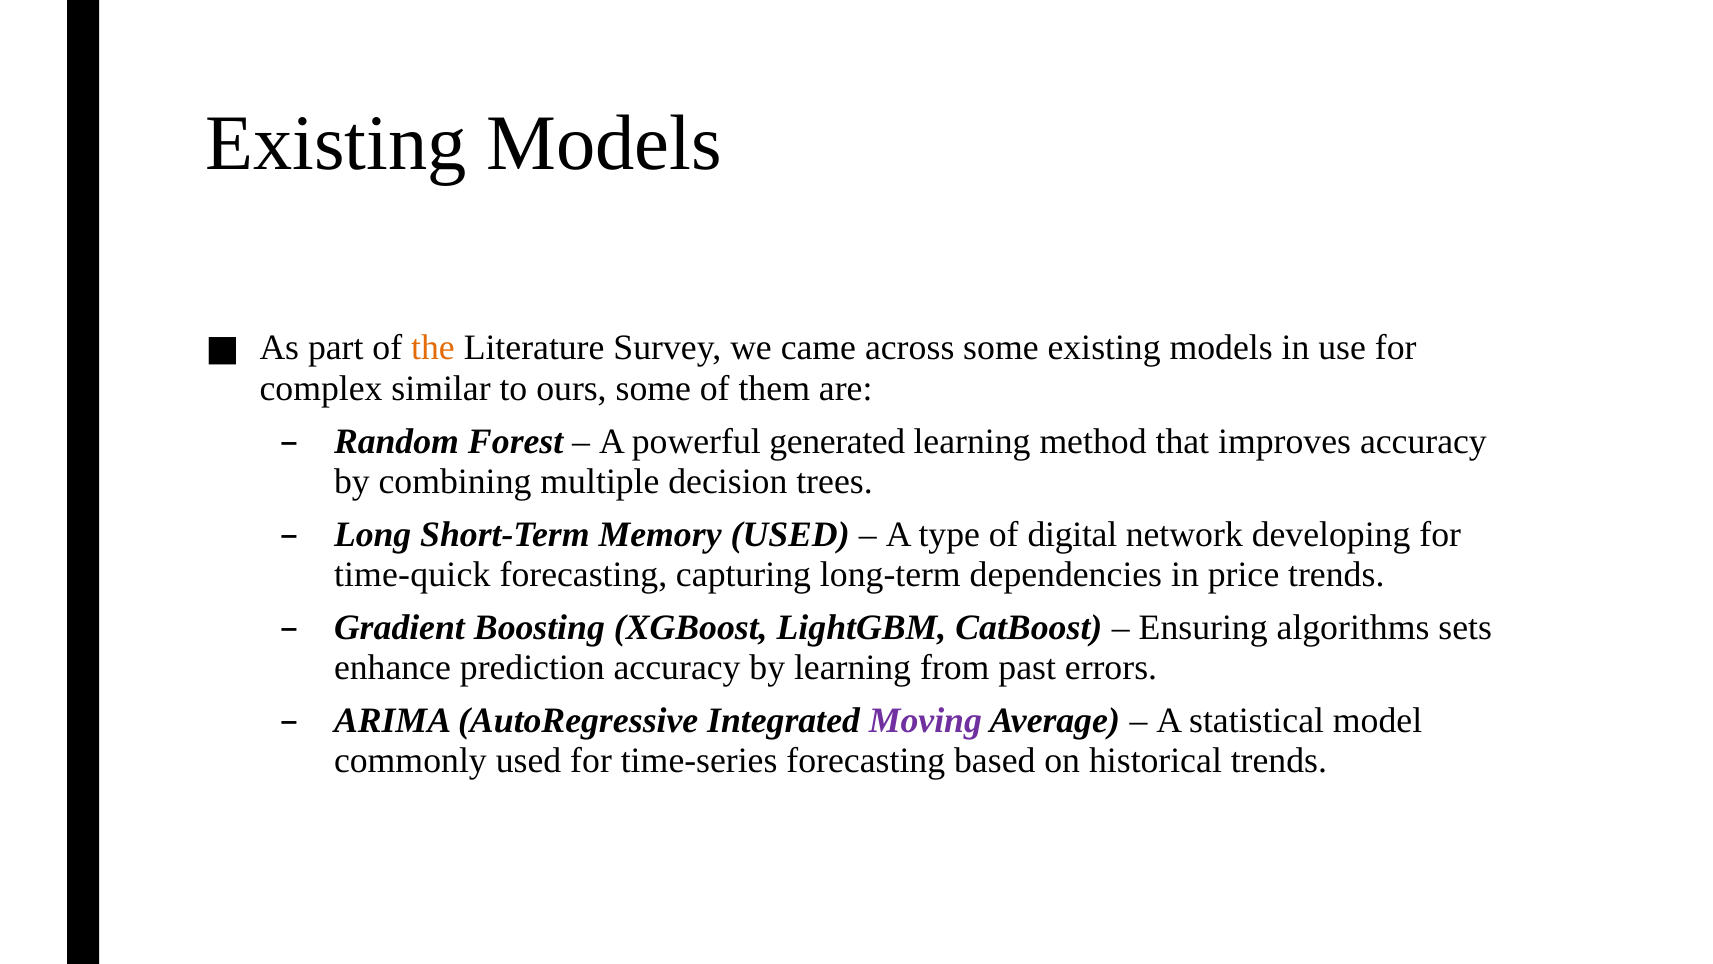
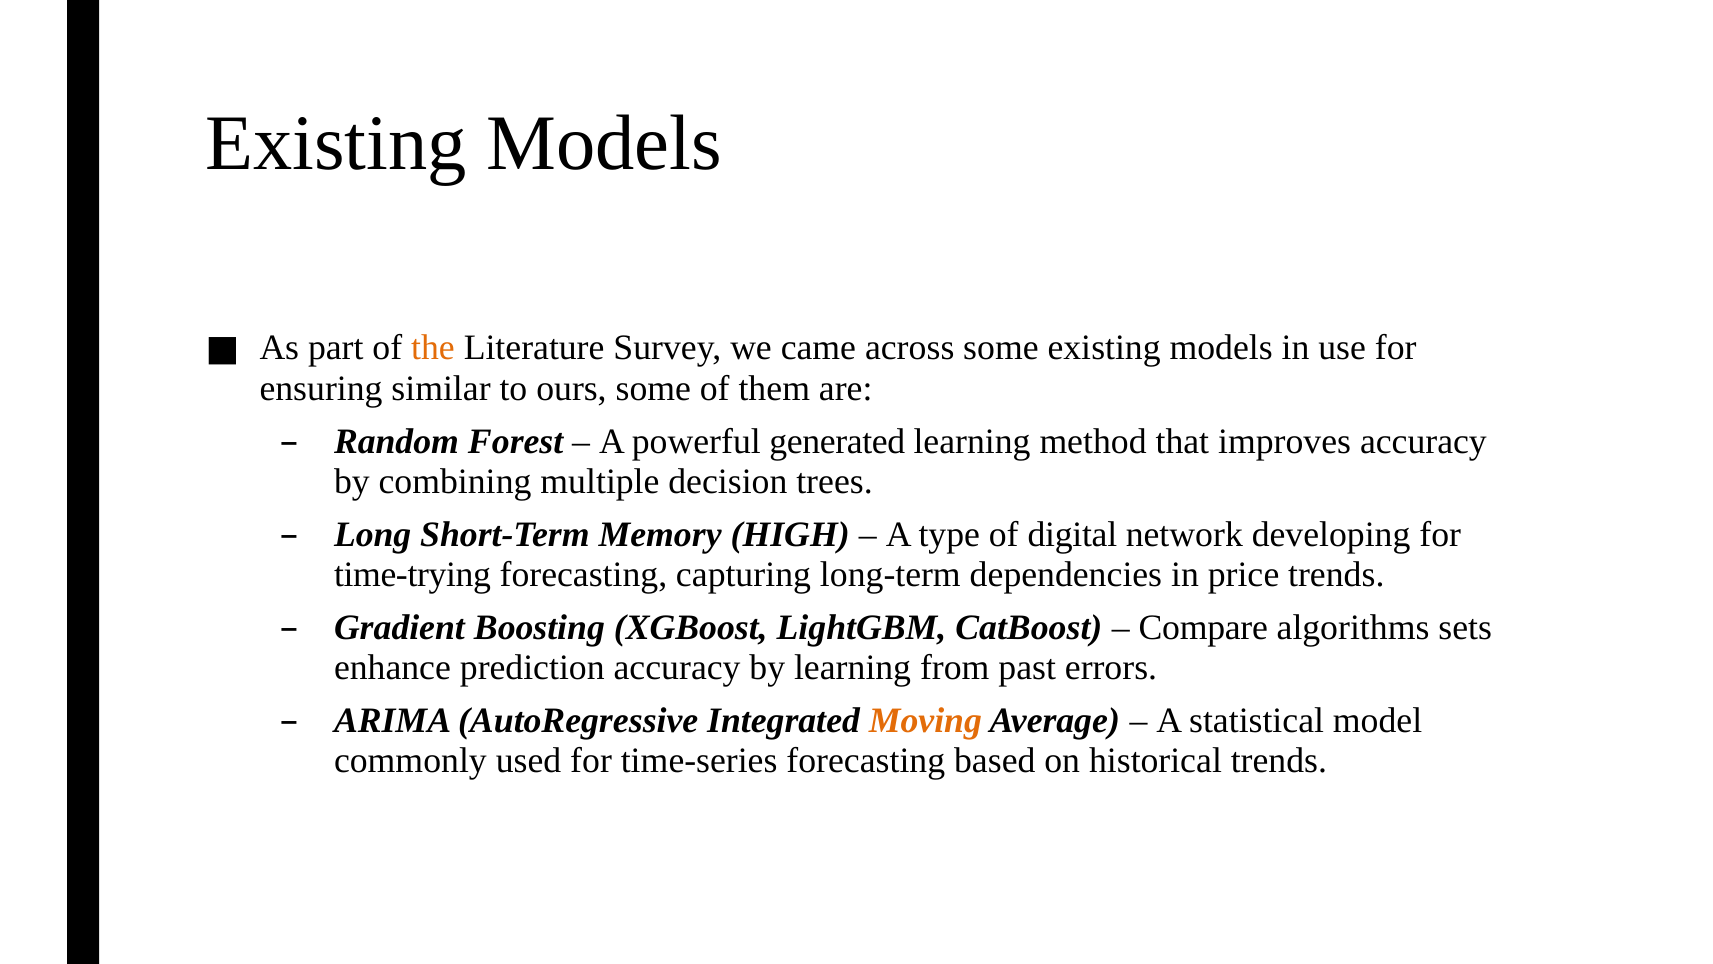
complex: complex -> ensuring (321, 388)
Memory USED: USED -> HIGH (790, 534)
time-quick: time-quick -> time-trying (413, 574)
Ensuring: Ensuring -> Compare (1203, 627)
Moving colour: purple -> orange (925, 720)
